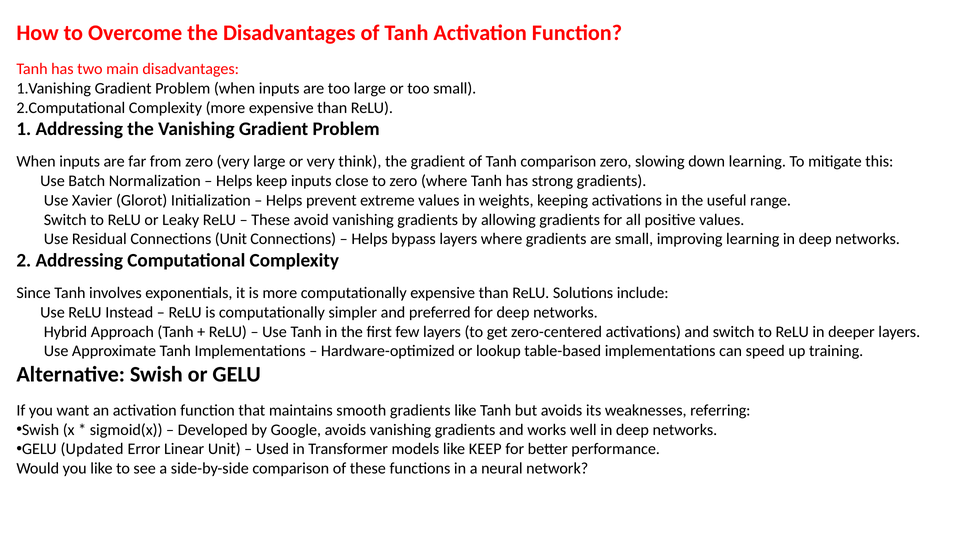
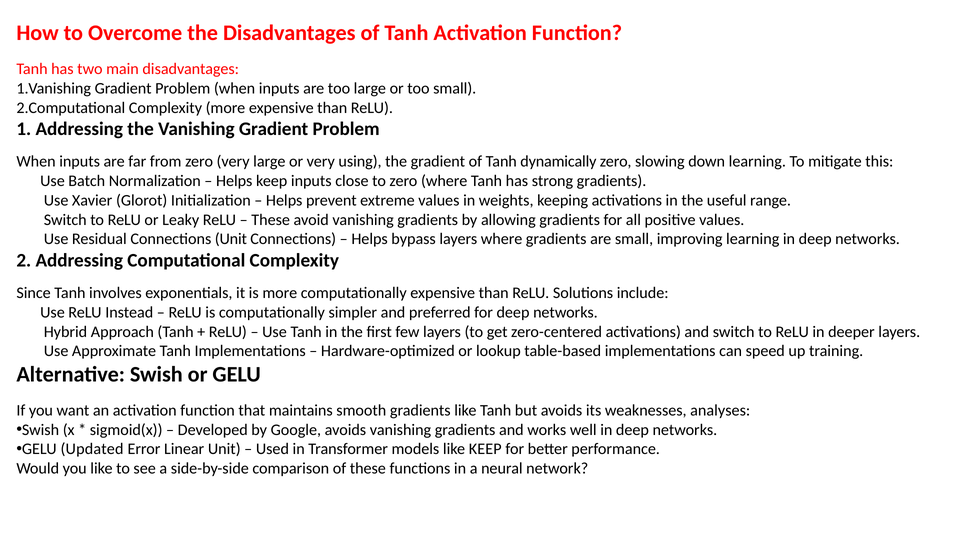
think: think -> using (360, 162)
Tanh comparison: comparison -> dynamically (558, 162)
referring: referring -> analyses (720, 410)
